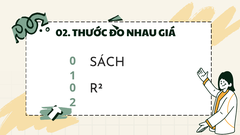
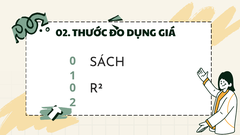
NHAU: NHAU -> DỤNG (142, 33)
